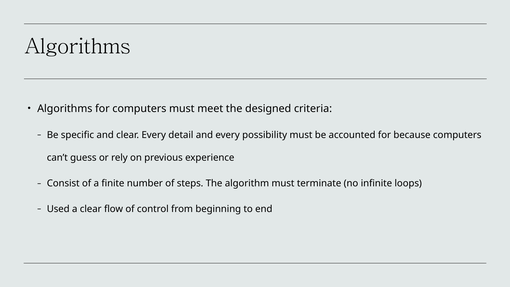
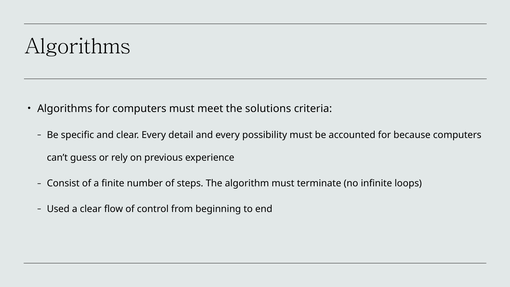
designed: designed -> solutions (268, 109)
